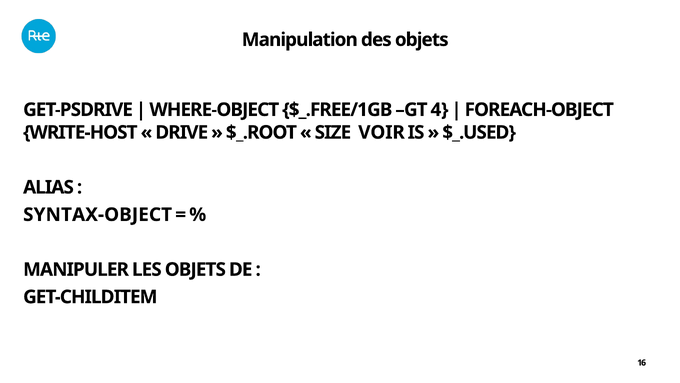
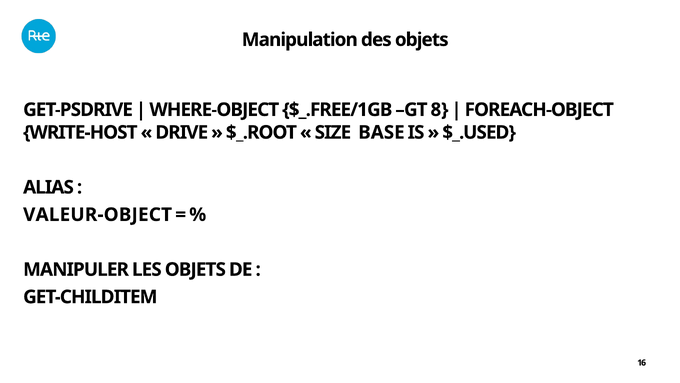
4: 4 -> 8 (439, 110)
VOIR: VOIR -> BASE (381, 132)
SYNTAX-OBJECT: SYNTAX-OBJECT -> VALEUR-OBJECT (98, 214)
